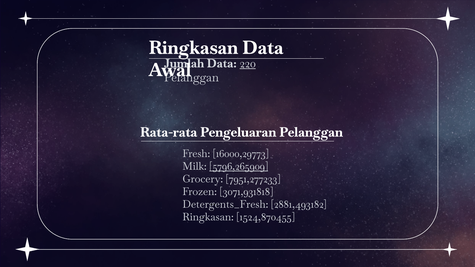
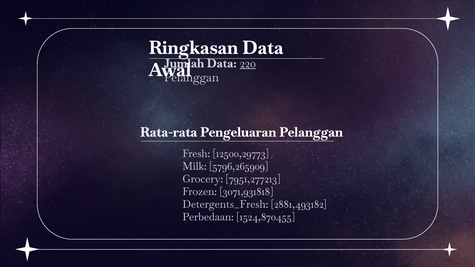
16000,29773: 16000,29773 -> 12500,29773 (241, 154)
5796,265909 underline: present -> none (239, 167)
7951,277233: 7951,277233 -> 7951,277213 (253, 179)
Ringkasan: Ringkasan -> Perbedaan (208, 217)
